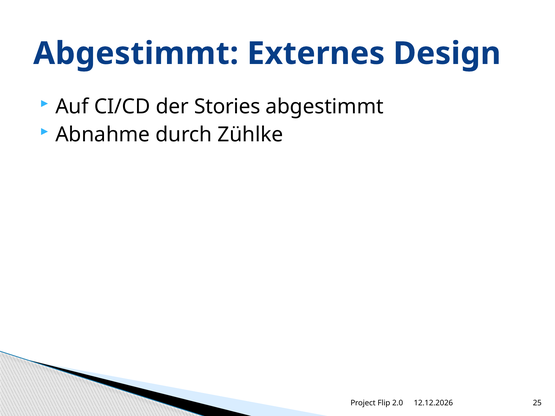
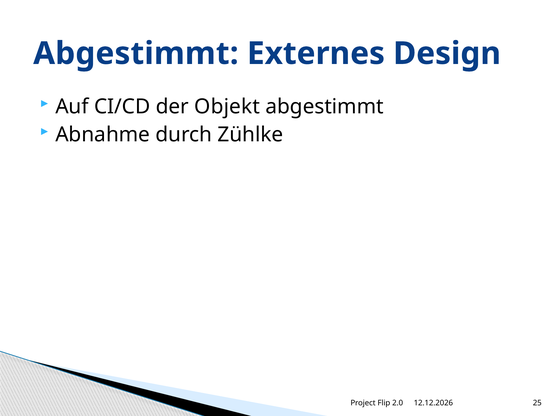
Stories: Stories -> Objekt (227, 107)
